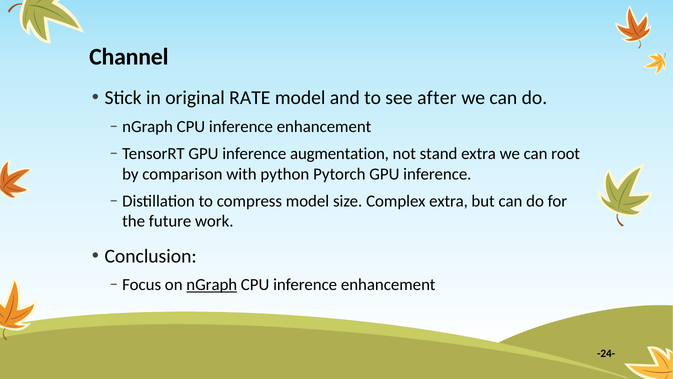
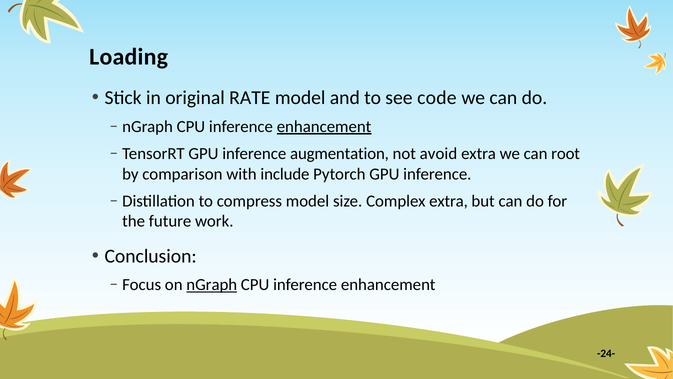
Channel: Channel -> Loading (129, 57)
after: after -> code (437, 98)
enhancement underline: none -> present (324, 126)
stand: stand -> avoid (438, 154)
python: python -> include (285, 174)
